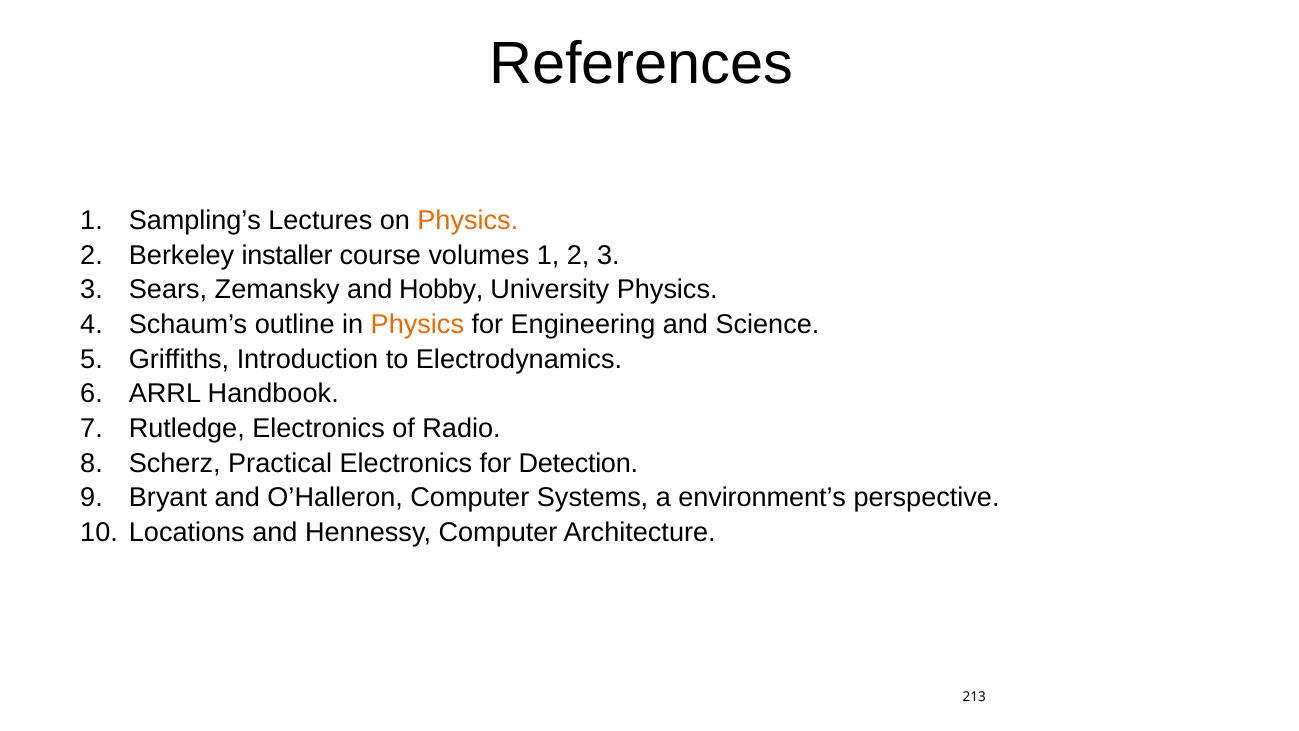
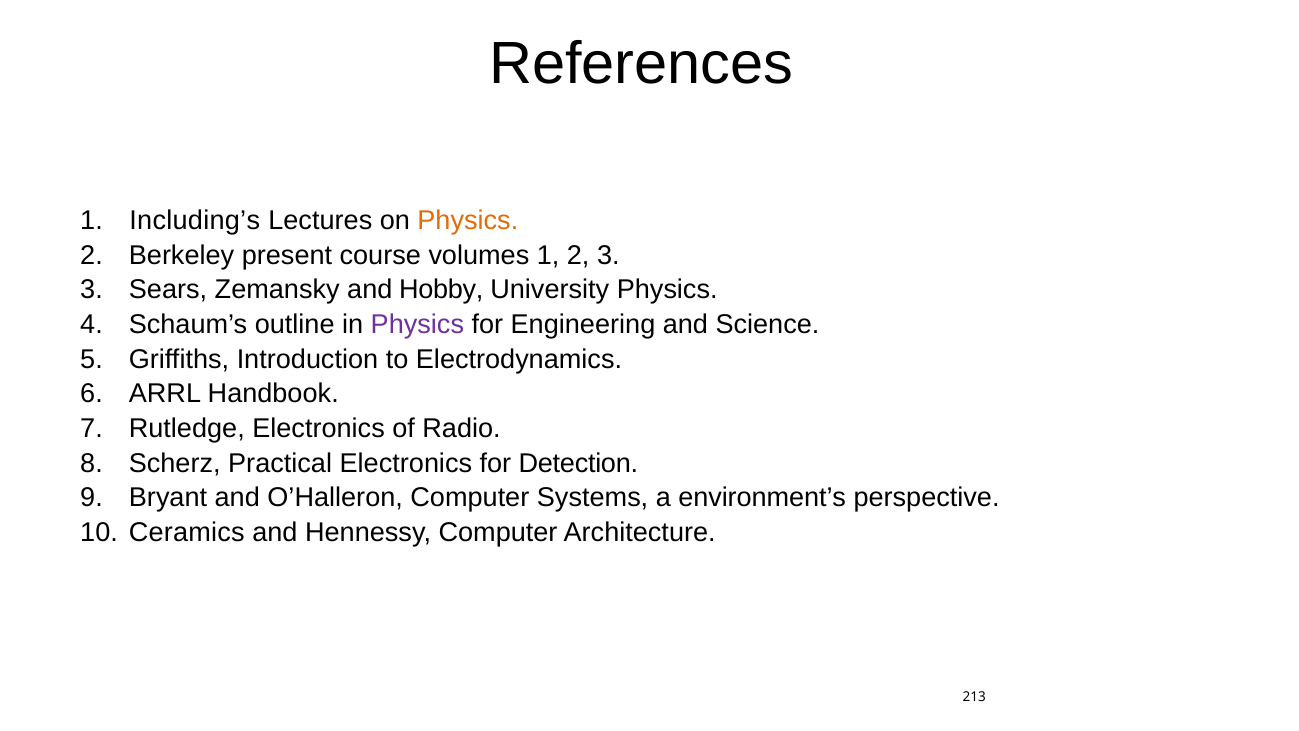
Sampling’s: Sampling’s -> Including’s (195, 221)
installer: installer -> present (287, 255)
Physics colour: orange -> purple (417, 324)
Locations: Locations -> Ceramics (187, 532)
